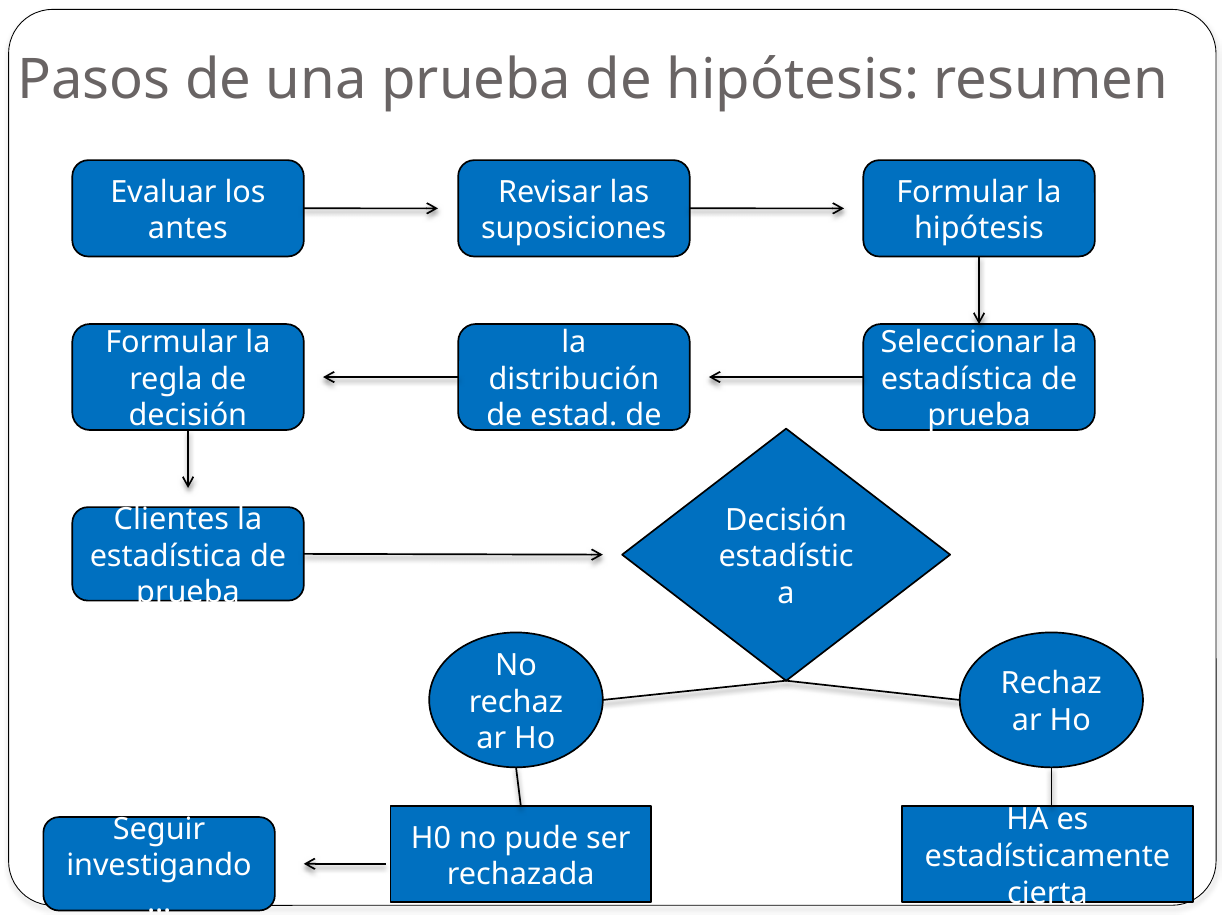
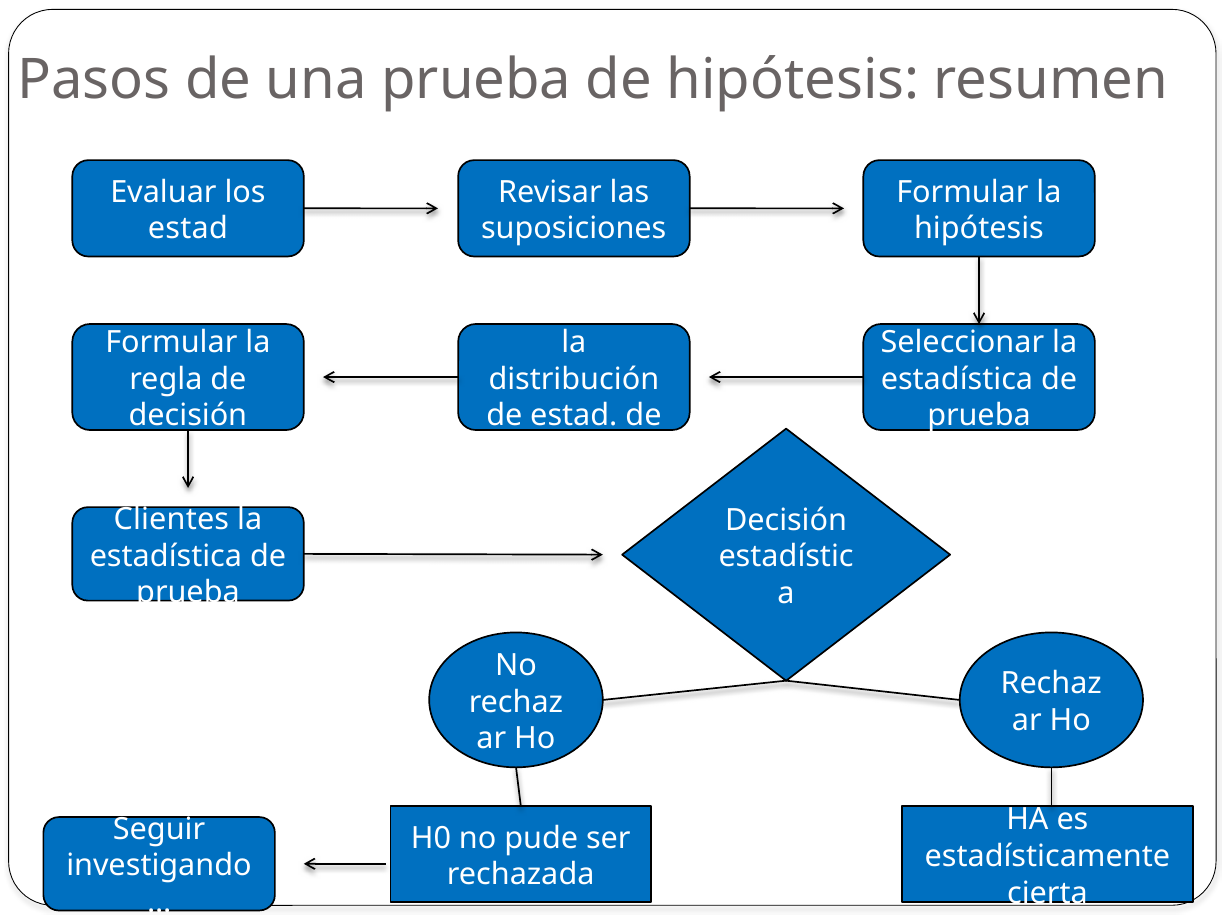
antes: antes -> estad (188, 229)
